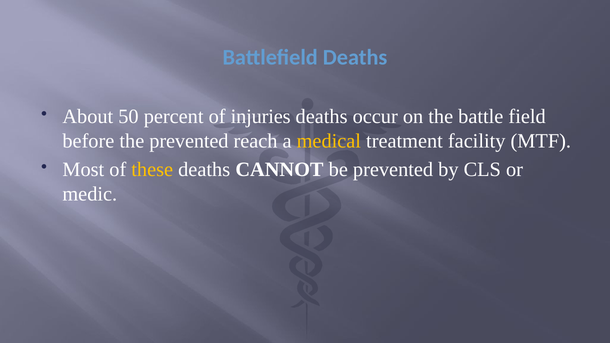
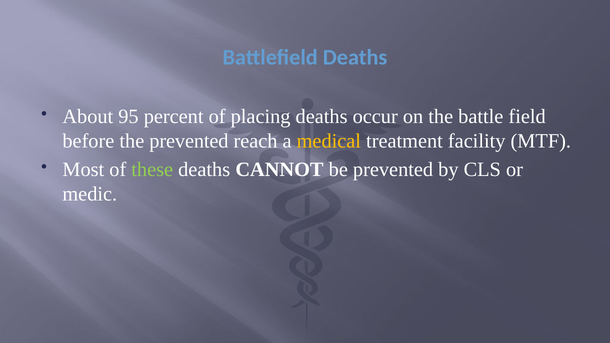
50: 50 -> 95 (128, 117)
injuries: injuries -> placing (261, 117)
these colour: yellow -> light green (152, 169)
